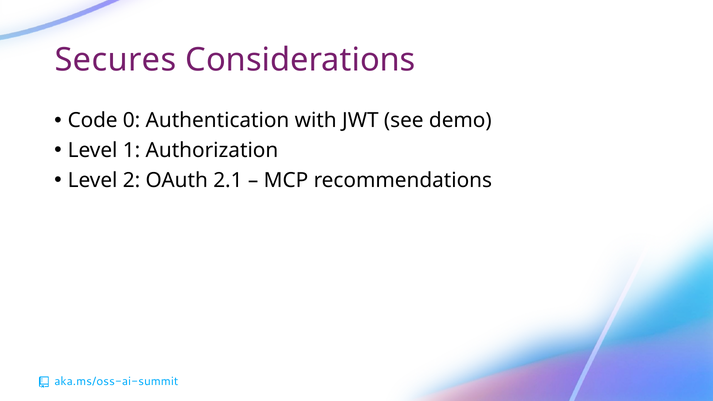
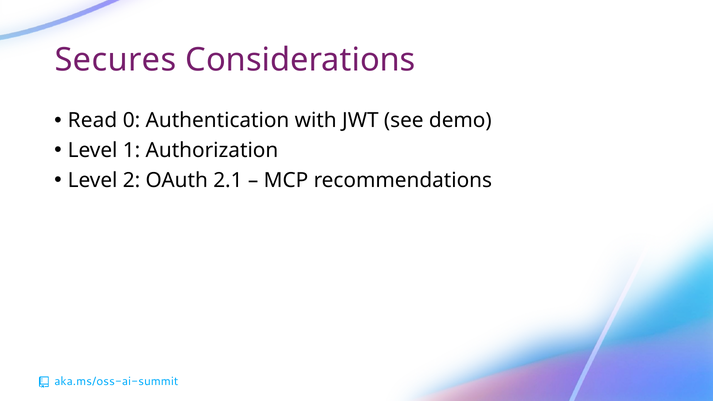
Code: Code -> Read (92, 121)
